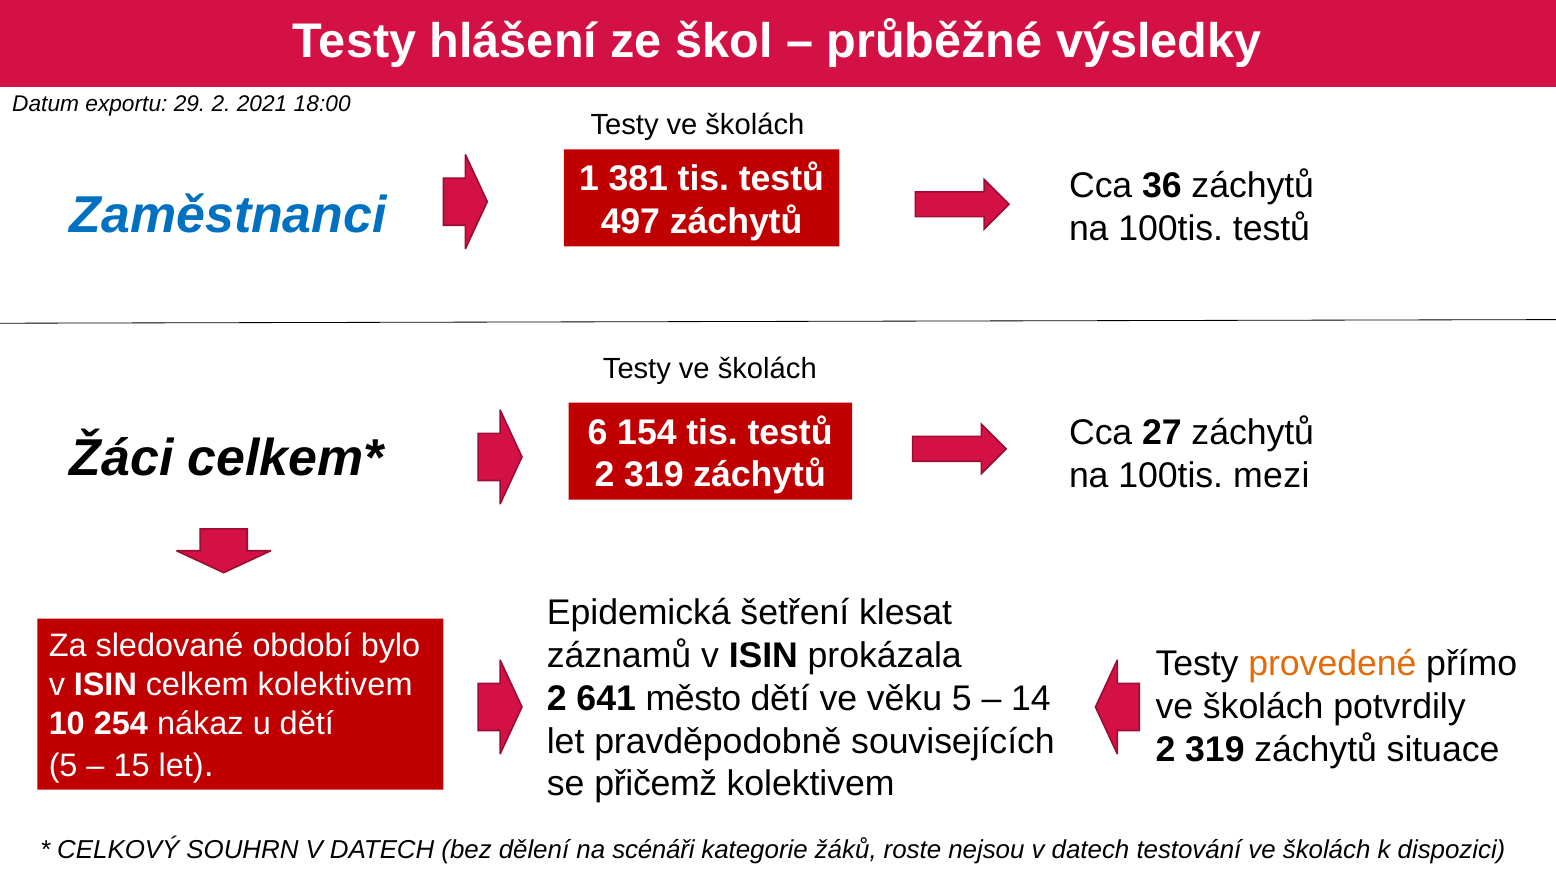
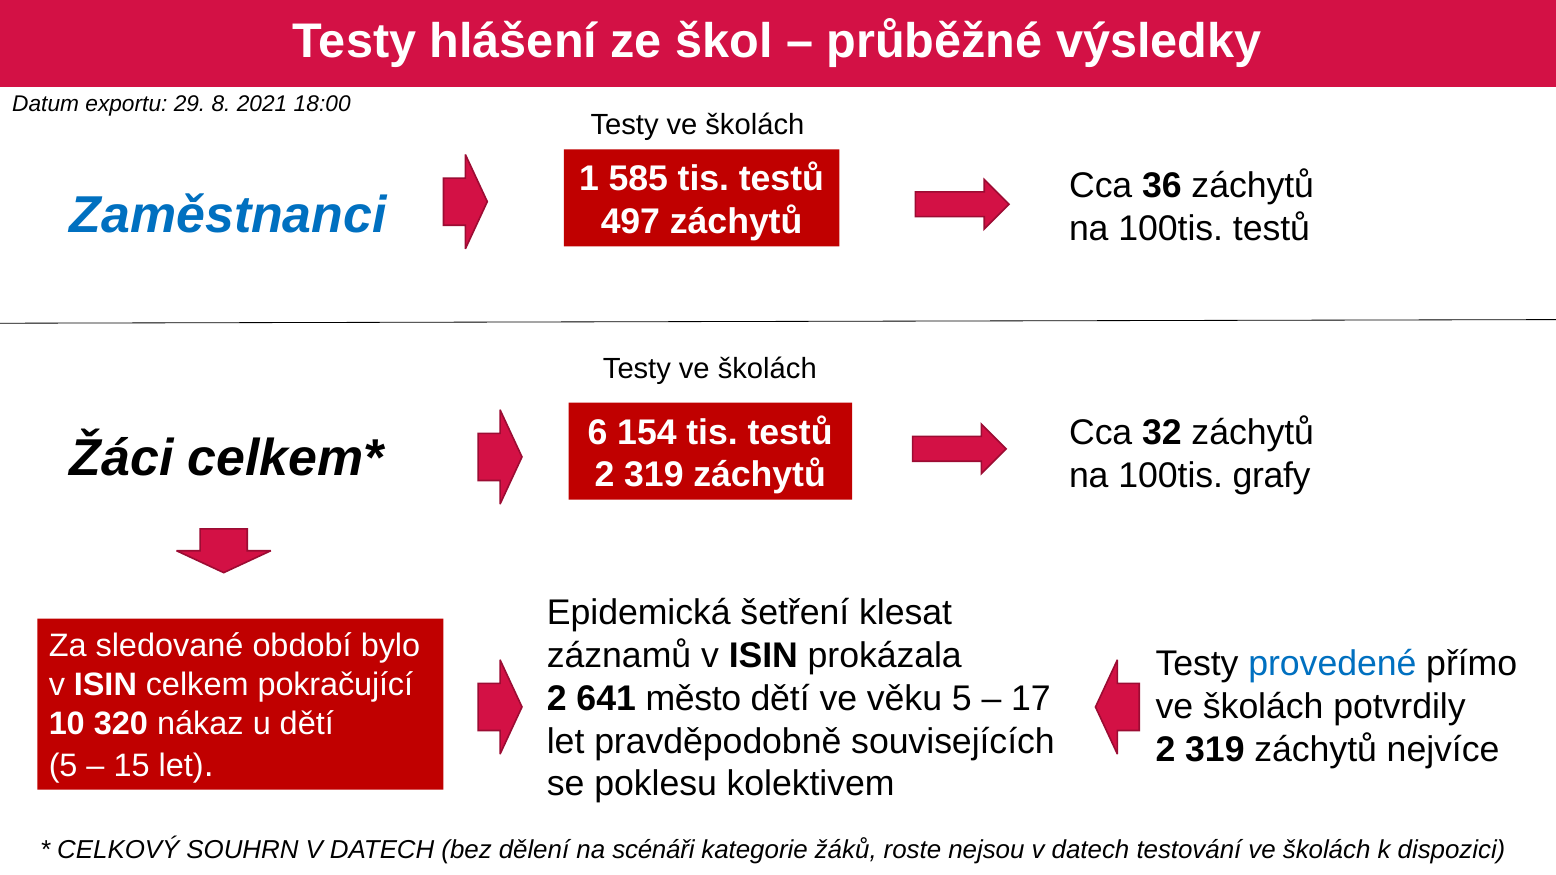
29 2: 2 -> 8 (221, 104)
381: 381 -> 585 (638, 179)
27: 27 -> 32 (1162, 433)
mezi: mezi -> grafy (1272, 475)
provedené colour: orange -> blue (1332, 664)
celkem kolektivem: kolektivem -> pokračující (335, 685)
14: 14 -> 17 (1031, 699)
254: 254 -> 320 (121, 724)
situace: situace -> nejvíce (1443, 750)
přičemž: přičemž -> poklesu (656, 784)
